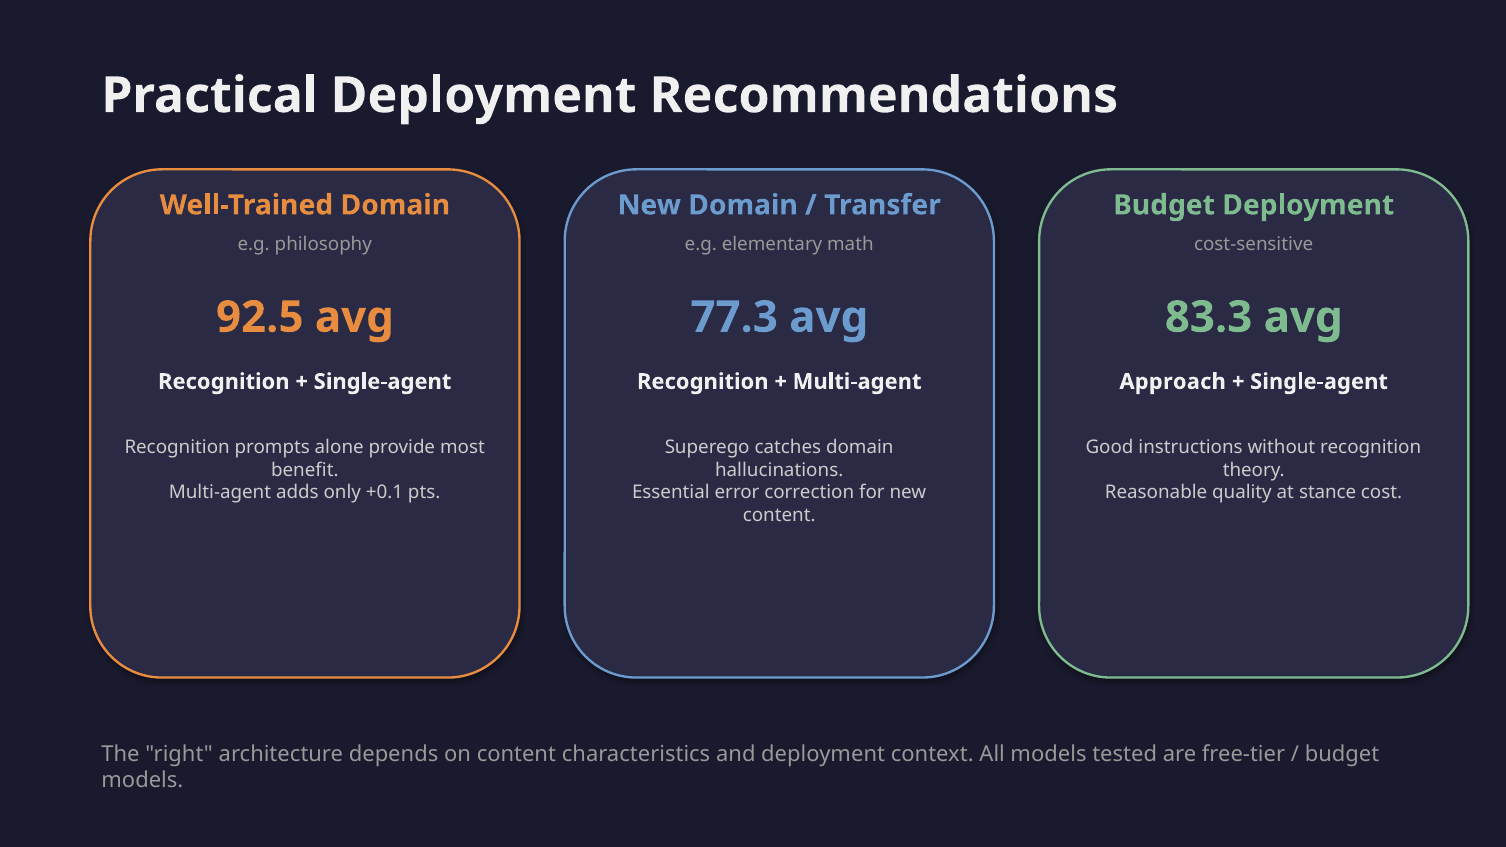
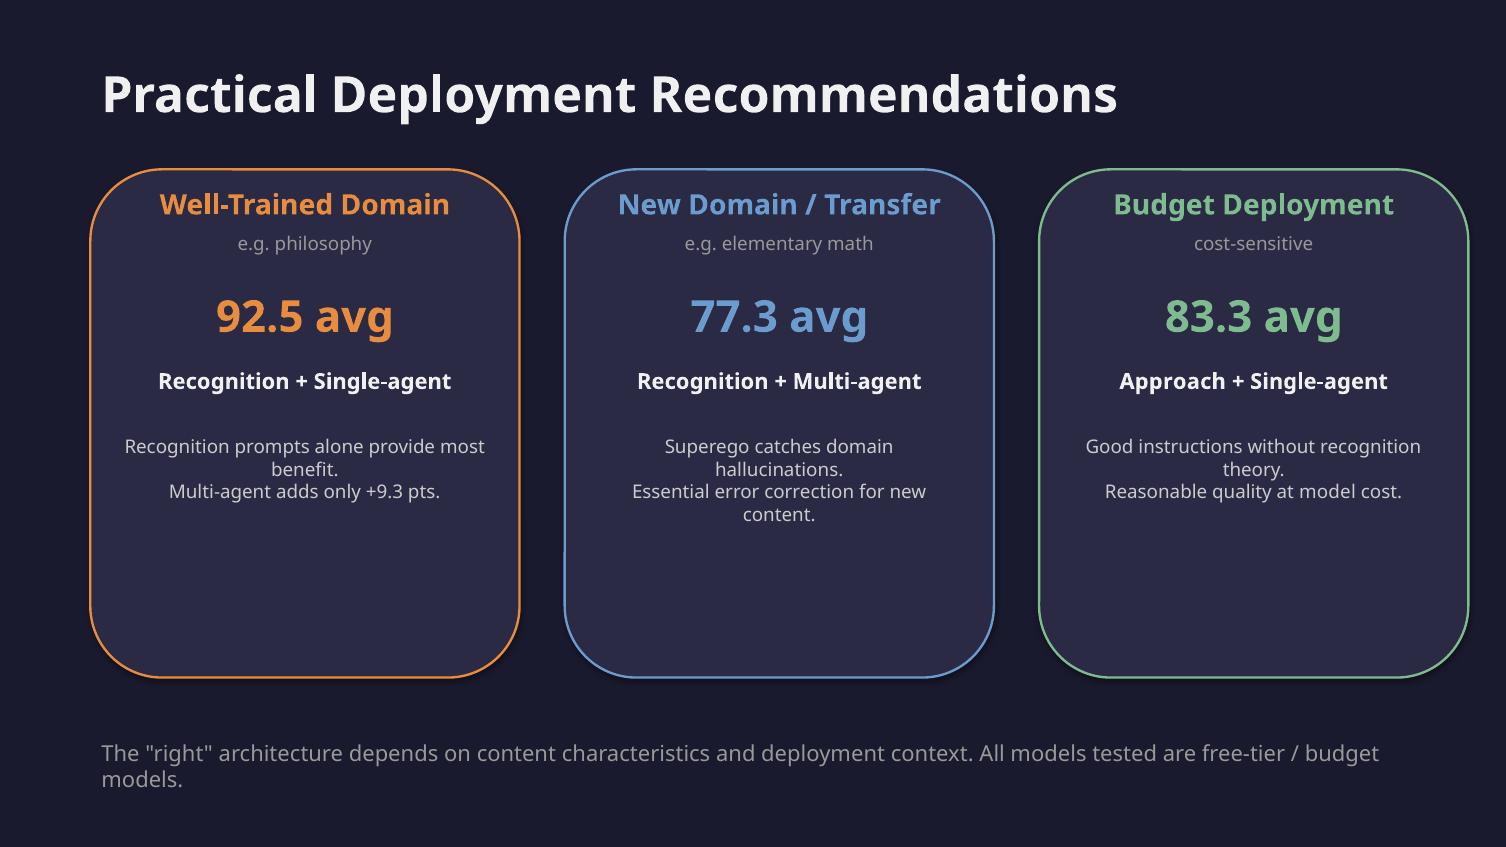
+0.1: +0.1 -> +9.3 (385, 493)
stance: stance -> model (1327, 493)
